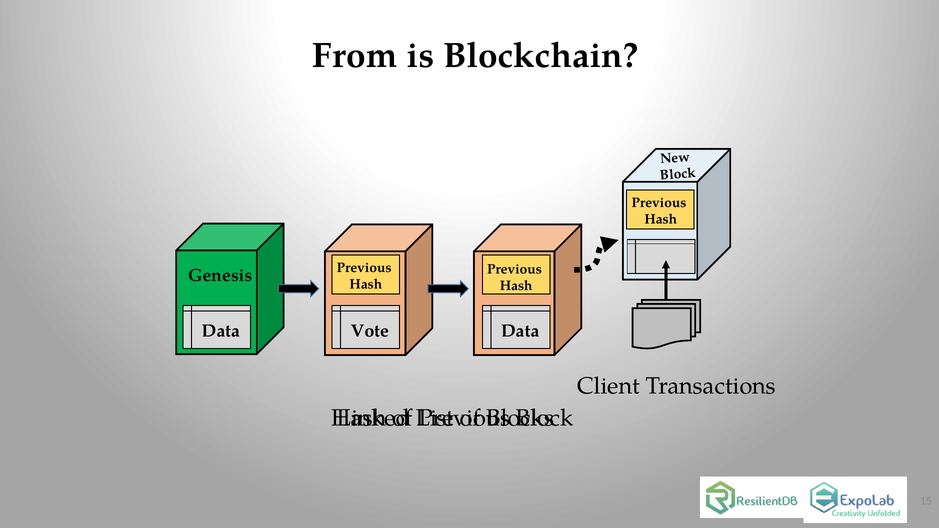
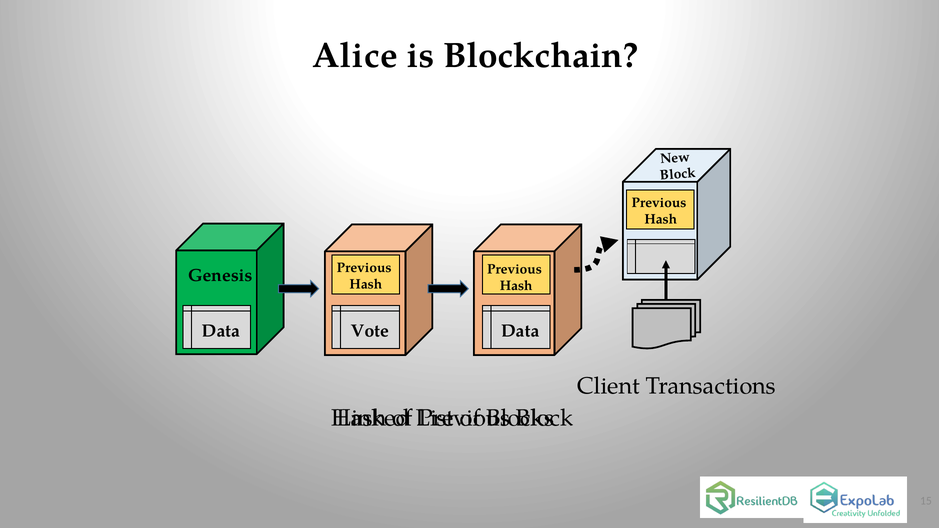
From: From -> Alice (355, 56)
